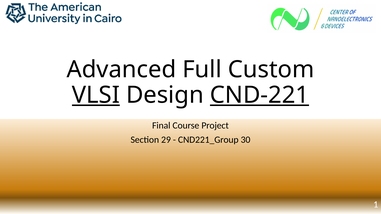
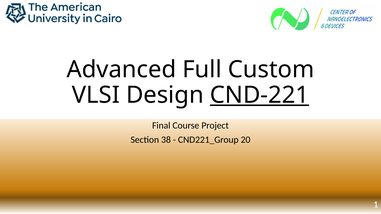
VLSI underline: present -> none (96, 95)
29: 29 -> 38 (166, 140)
30: 30 -> 20 (246, 140)
